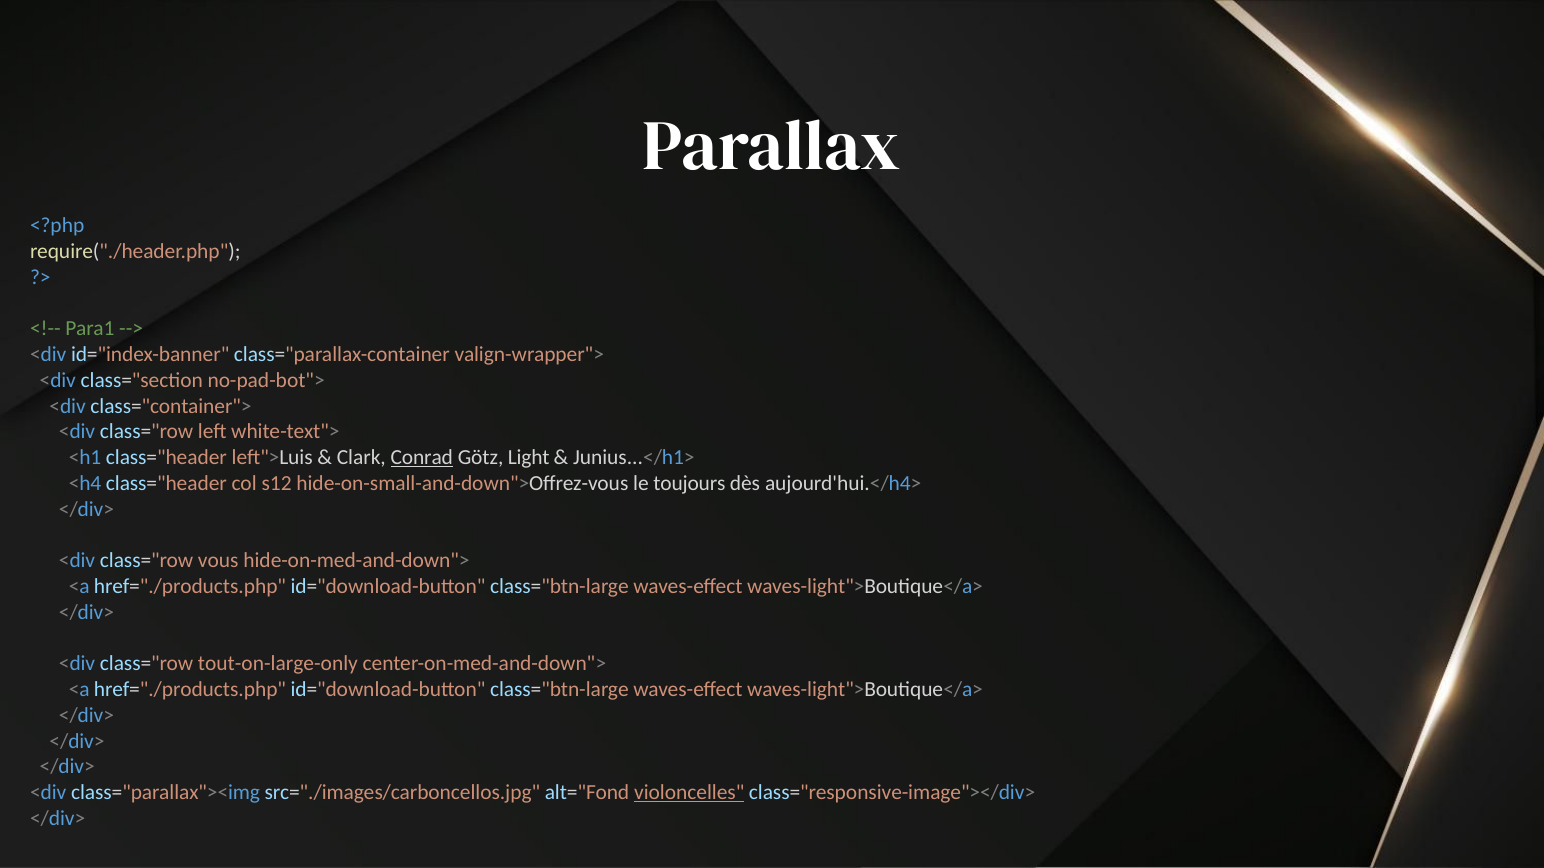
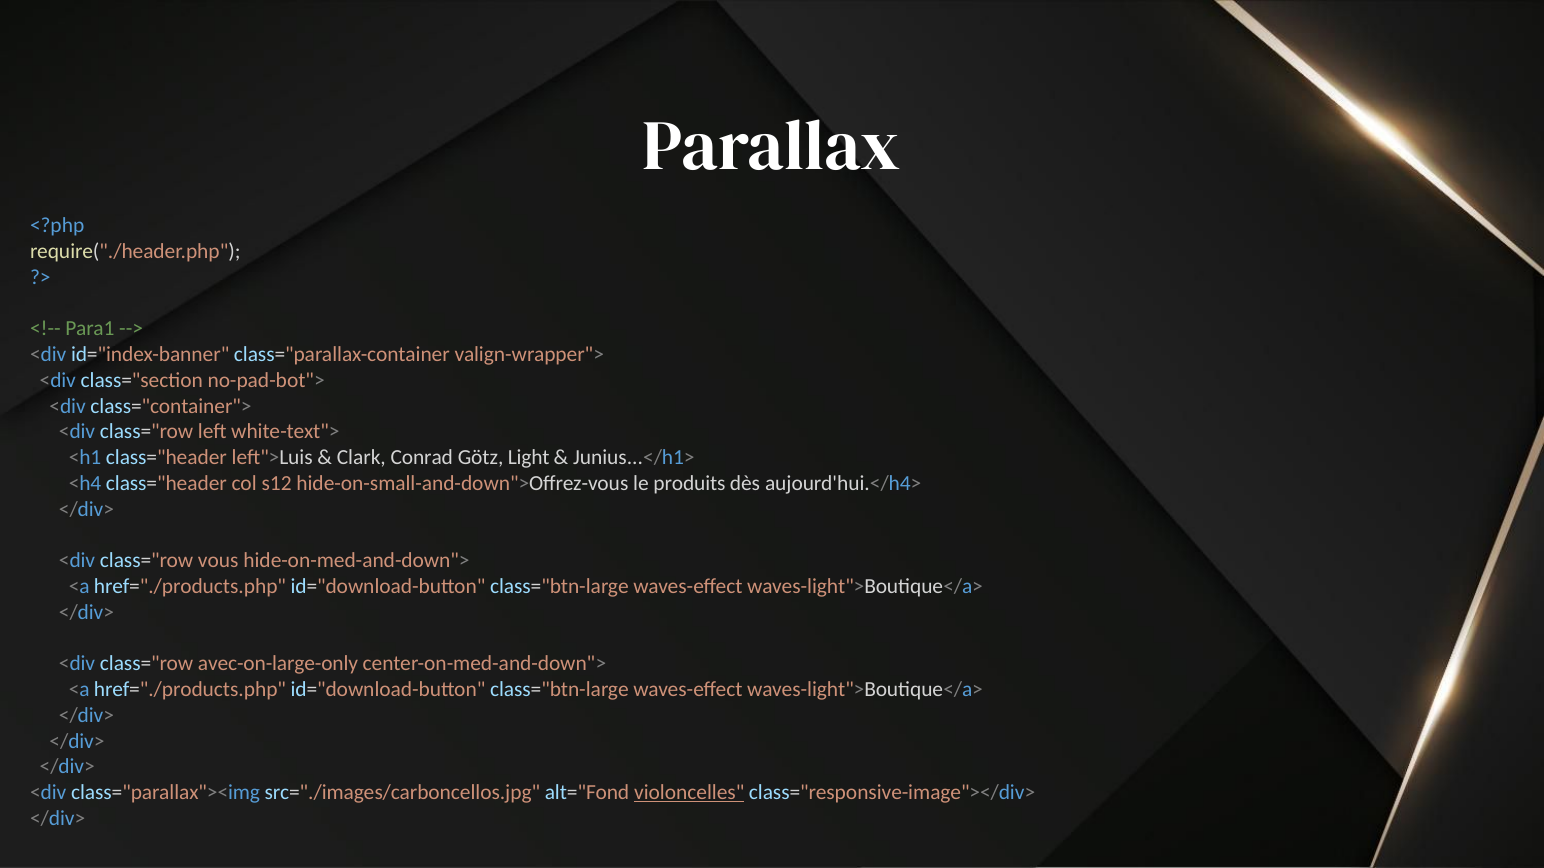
Conrad underline: present -> none (422, 458)
toujours: toujours -> produits (689, 484)
tout-on-large-only: tout-on-large-only -> avec-on-large-only (278, 664)
